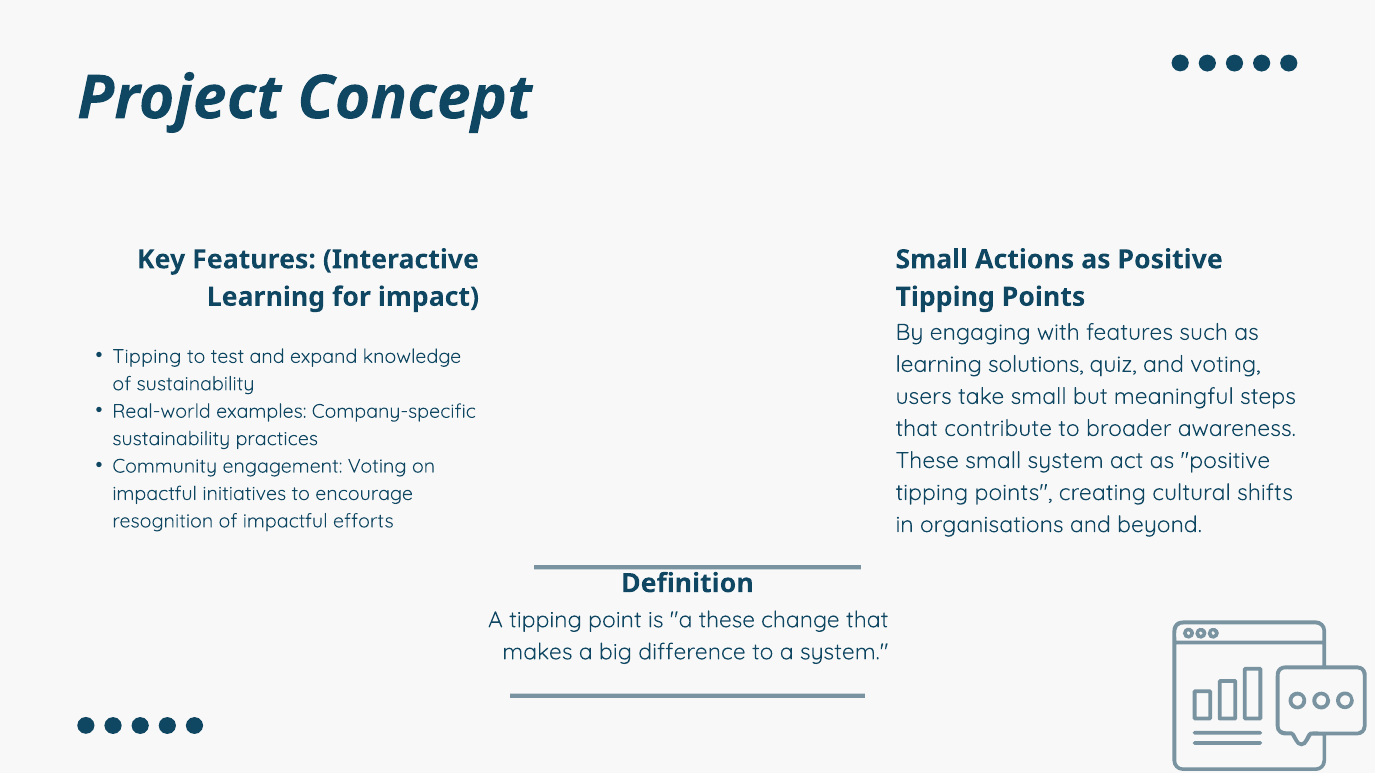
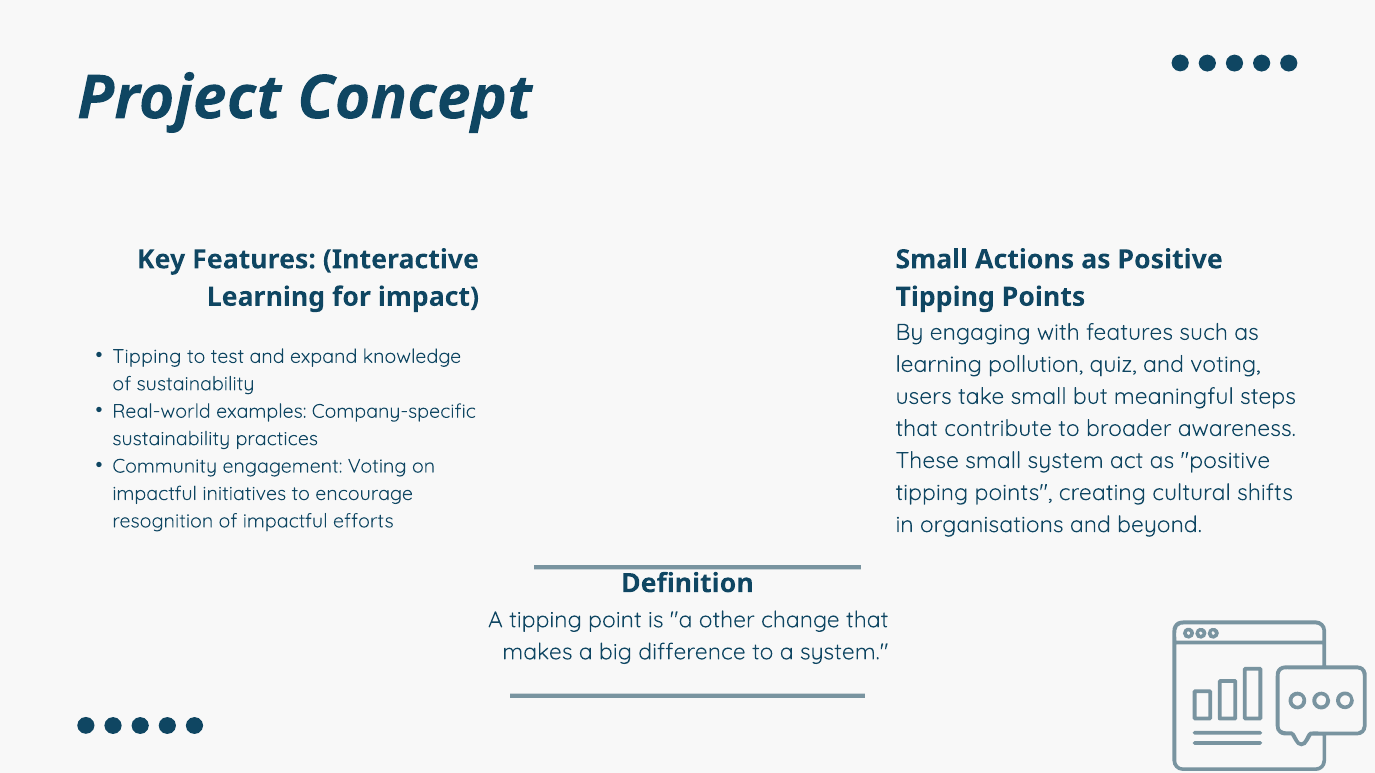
solutions: solutions -> pollution (1036, 365)
a these: these -> other (727, 620)
